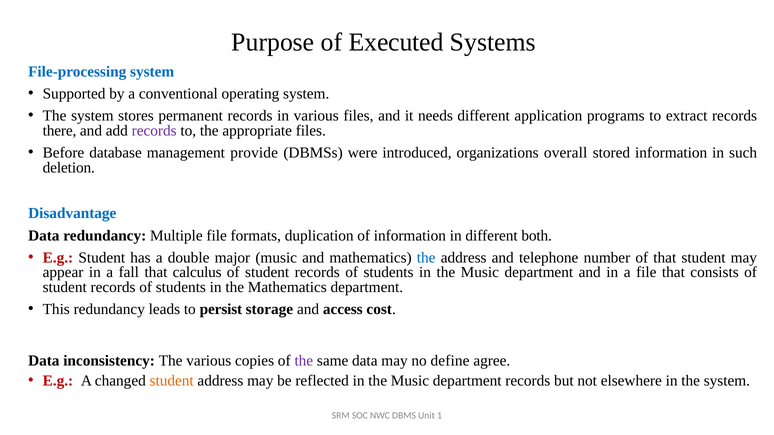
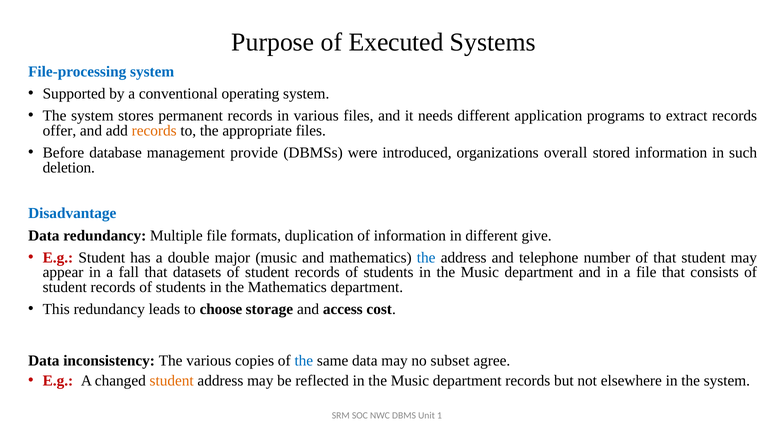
there: there -> offer (59, 131)
records colour: purple -> orange (154, 131)
both: both -> give (537, 236)
calculus: calculus -> datasets (197, 273)
persist: persist -> choose (221, 310)
the colour: purple -> blue (304, 361)
define: define -> subset (450, 361)
